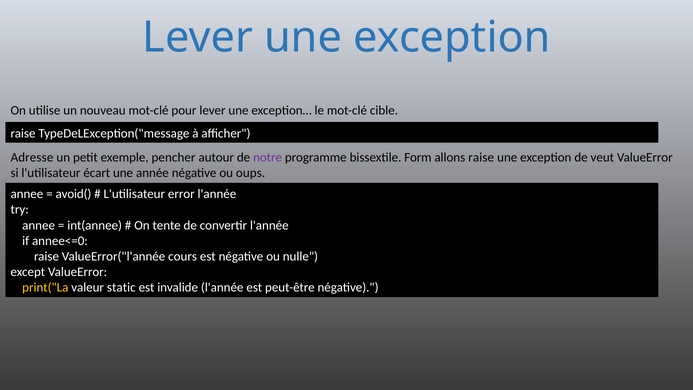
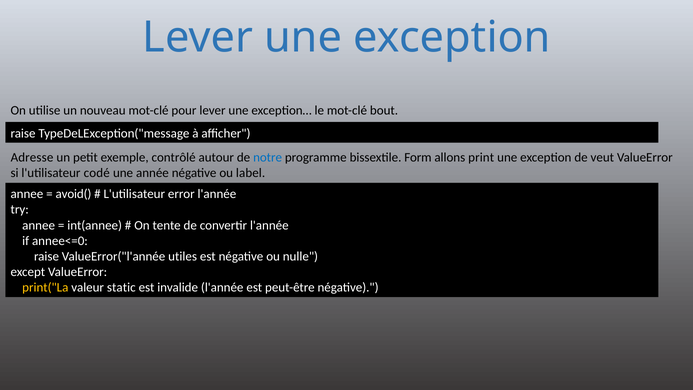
cible: cible -> bout (384, 111)
pencher: pencher -> contrôlé (174, 157)
notre colour: purple -> blue (268, 157)
allons raise: raise -> print (481, 157)
écart: écart -> codé (97, 173)
oups: oups -> label (251, 173)
cours: cours -> utiles (183, 256)
